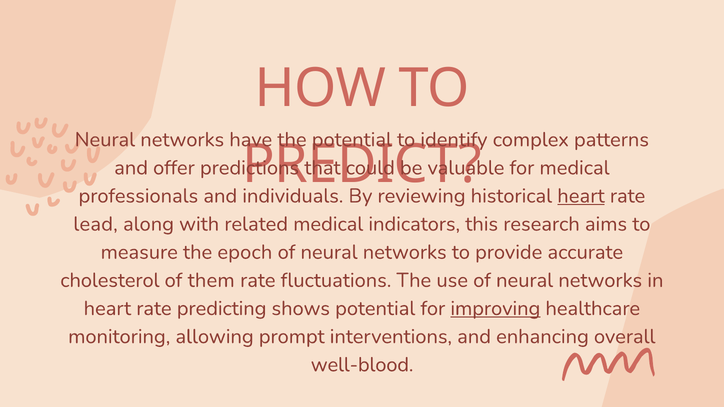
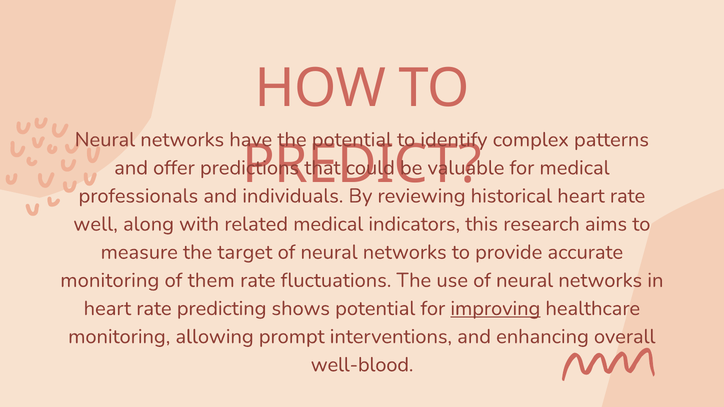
heart underline: present -> none (581, 196)
lead: lead -> well (96, 224)
epoch: epoch -> target (245, 252)
cholesterol: cholesterol -> monitoring (110, 280)
